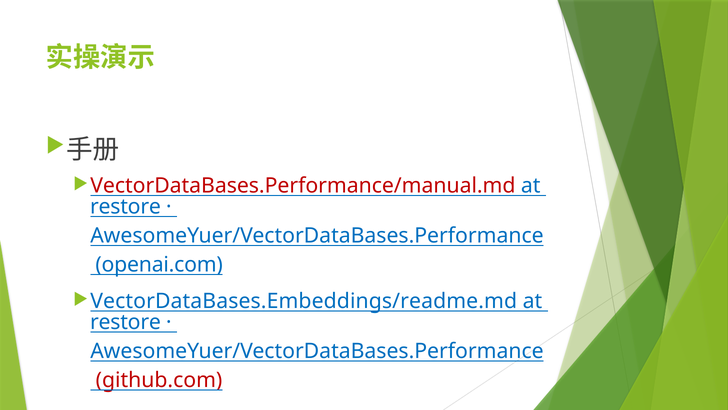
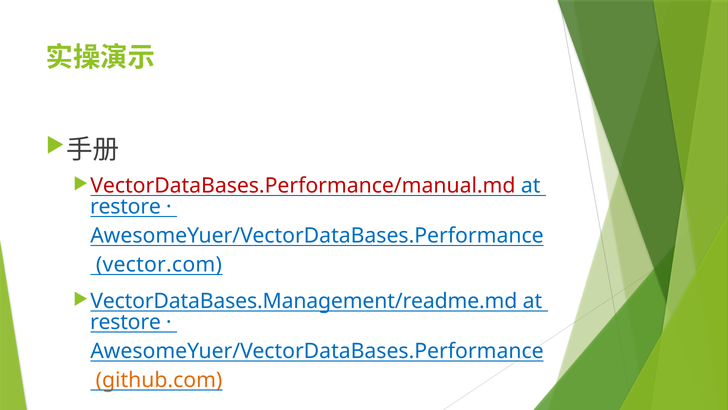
openai.com: openai.com -> vector.com (159, 264)
VectorDataBases.Embeddings/readme.md: VectorDataBases.Embeddings/readme.md -> VectorDataBases.Management/readme.md (304, 301)
github.com colour: red -> orange (159, 380)
